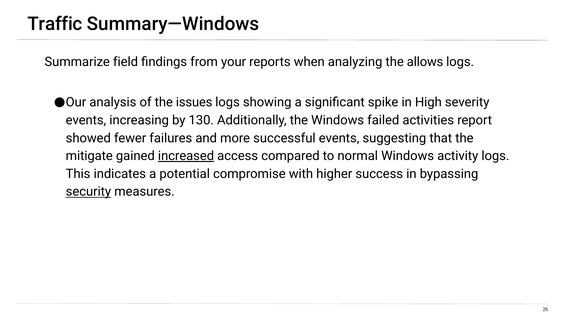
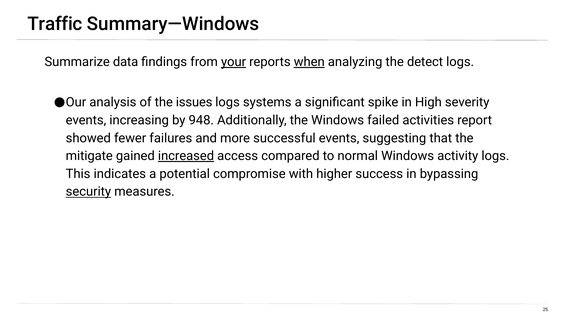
field: field -> data (126, 62)
your underline: none -> present (234, 62)
when underline: none -> present (309, 62)
allows: allows -> detect (425, 62)
showing: showing -> systems (267, 102)
130: 130 -> 948 (201, 120)
